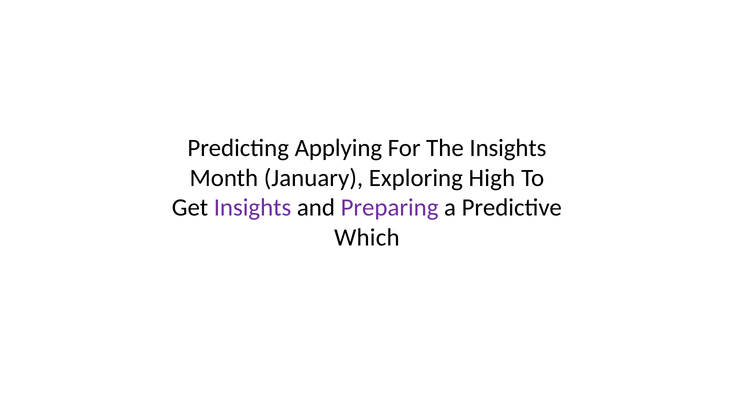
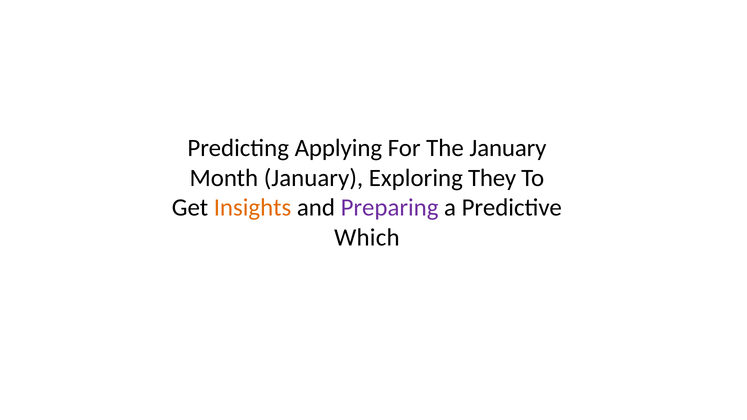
The Insights: Insights -> January (508, 148)
High: High -> They (492, 178)
Insights colour: purple -> orange (253, 208)
